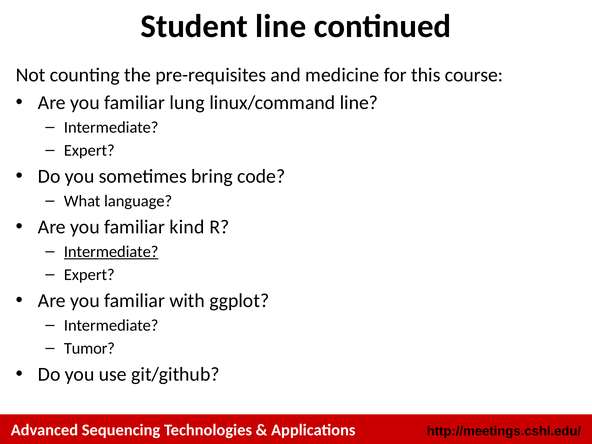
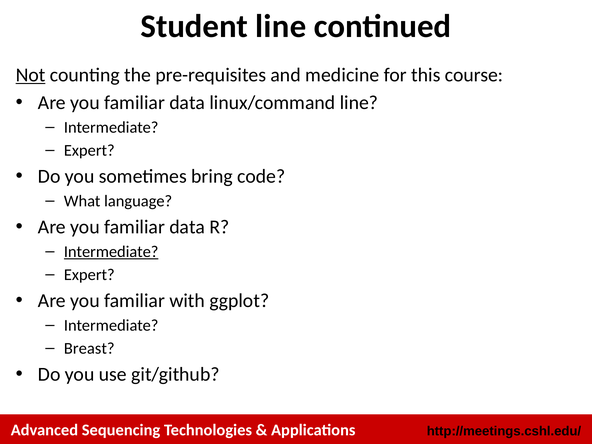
Not underline: none -> present (31, 75)
lung: lung -> data (187, 103)
kind: kind -> data (187, 227)
Tumor: Tumor -> Breast (89, 348)
